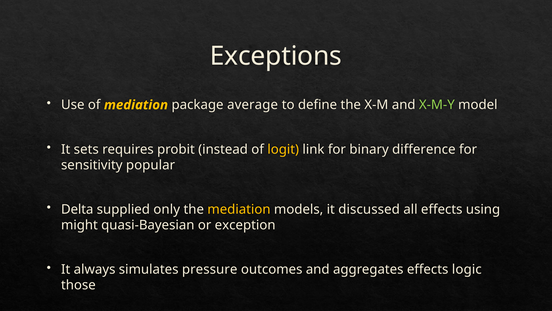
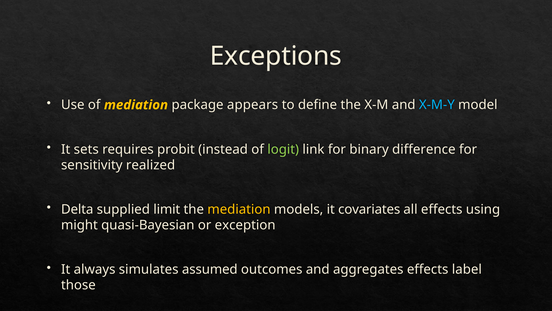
average: average -> appears (253, 105)
X-M-Y colour: light green -> light blue (437, 105)
logit colour: yellow -> light green (283, 149)
popular: popular -> realized (151, 165)
only: only -> limit (167, 209)
discussed: discussed -> covariates (369, 209)
pressure: pressure -> assumed (210, 269)
logic: logic -> label (467, 269)
